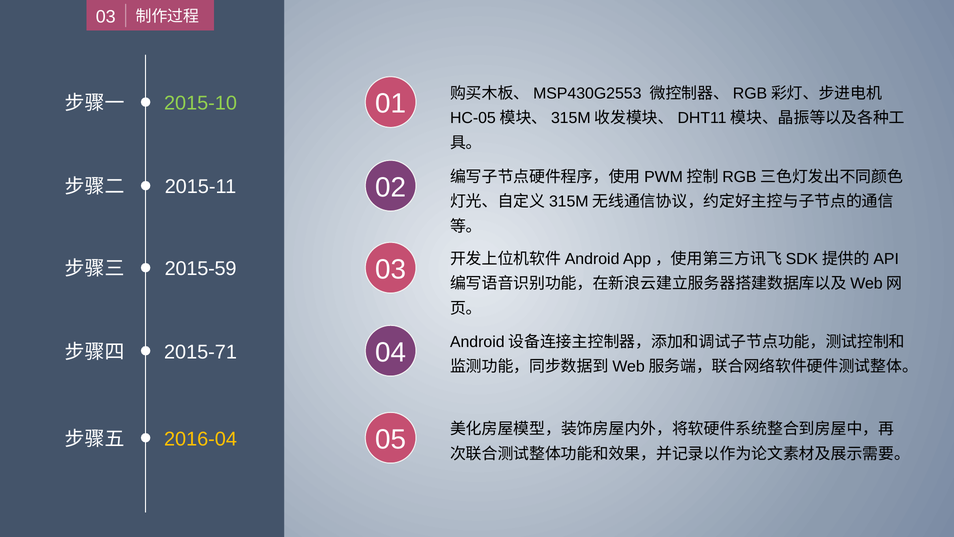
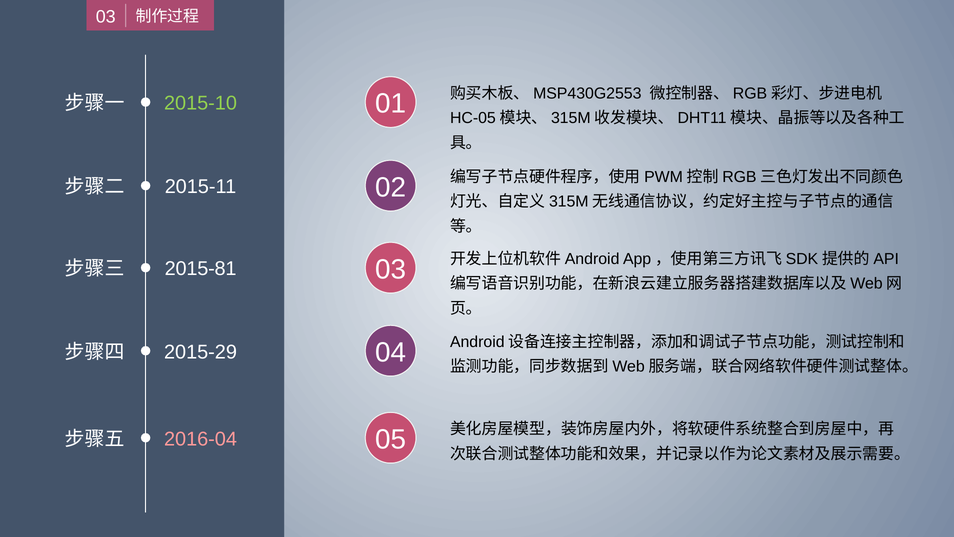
2015-59: 2015-59 -> 2015-81 (201, 269)
2015-71: 2015-71 -> 2015-29 (200, 352)
2016-04 colour: yellow -> pink (200, 439)
